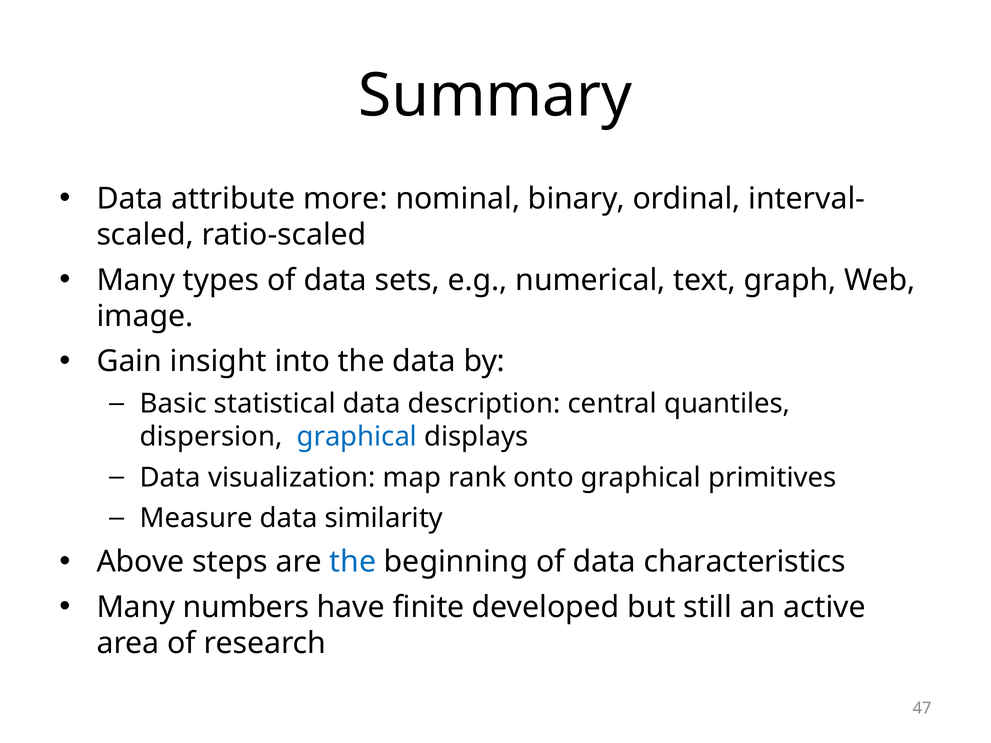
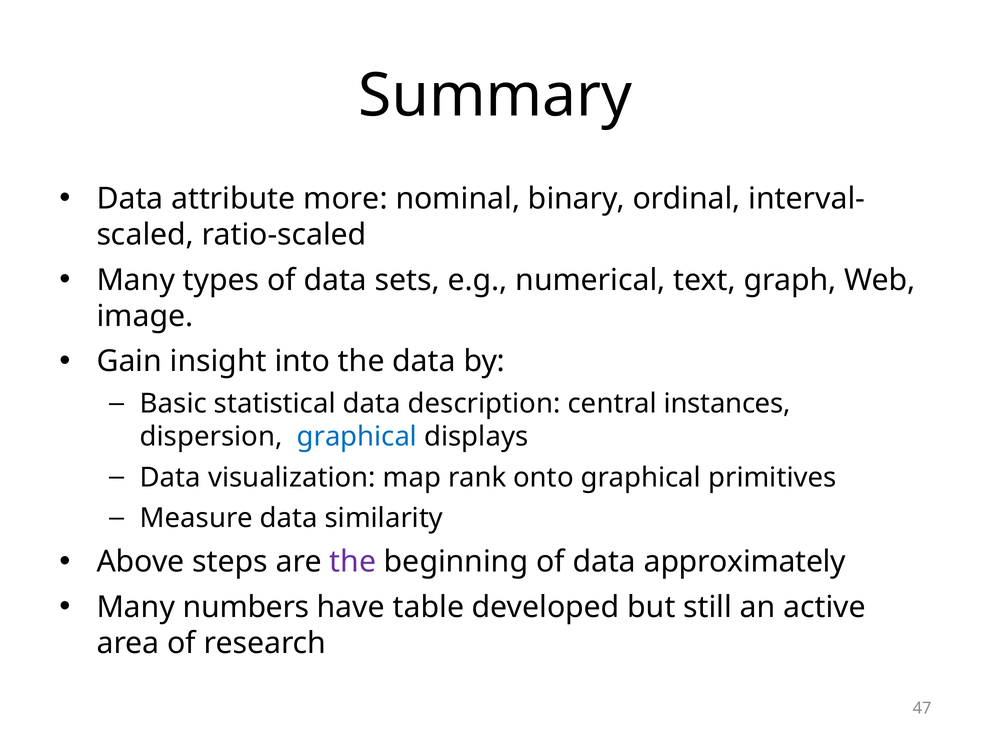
quantiles: quantiles -> instances (727, 404)
the colour: blue -> purple (353, 562)
characteristics: characteristics -> approximately (745, 562)
finite: finite -> table (428, 607)
